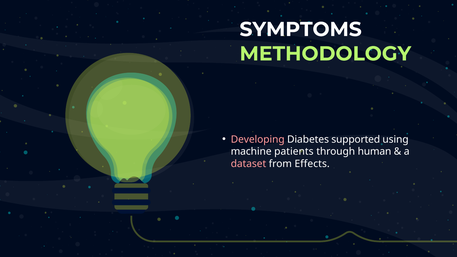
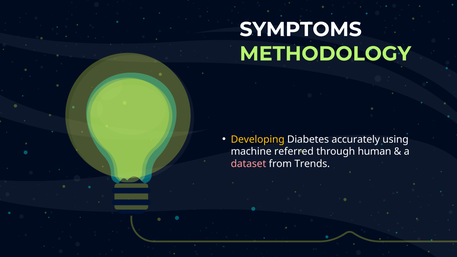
Developing colour: pink -> yellow (258, 139)
supported: supported -> accurately (356, 139)
patients: patients -> referred (294, 152)
Effects: Effects -> Trends (312, 164)
